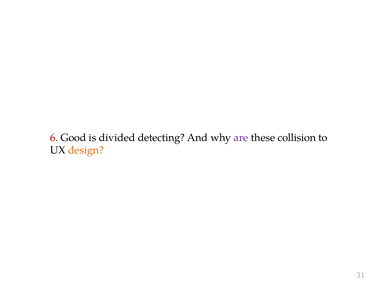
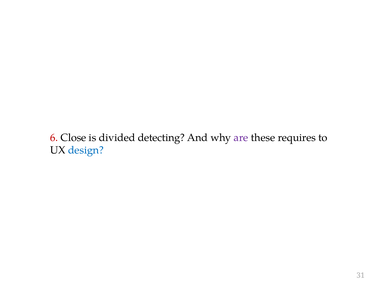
Good: Good -> Close (73, 138)
collision: collision -> requires (297, 138)
design colour: orange -> blue (86, 150)
